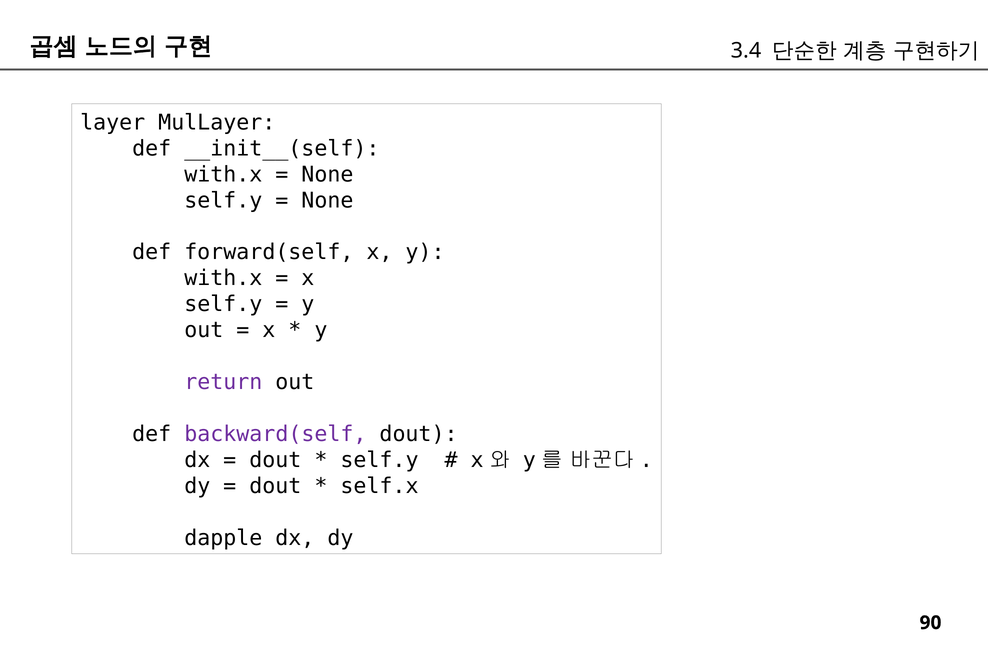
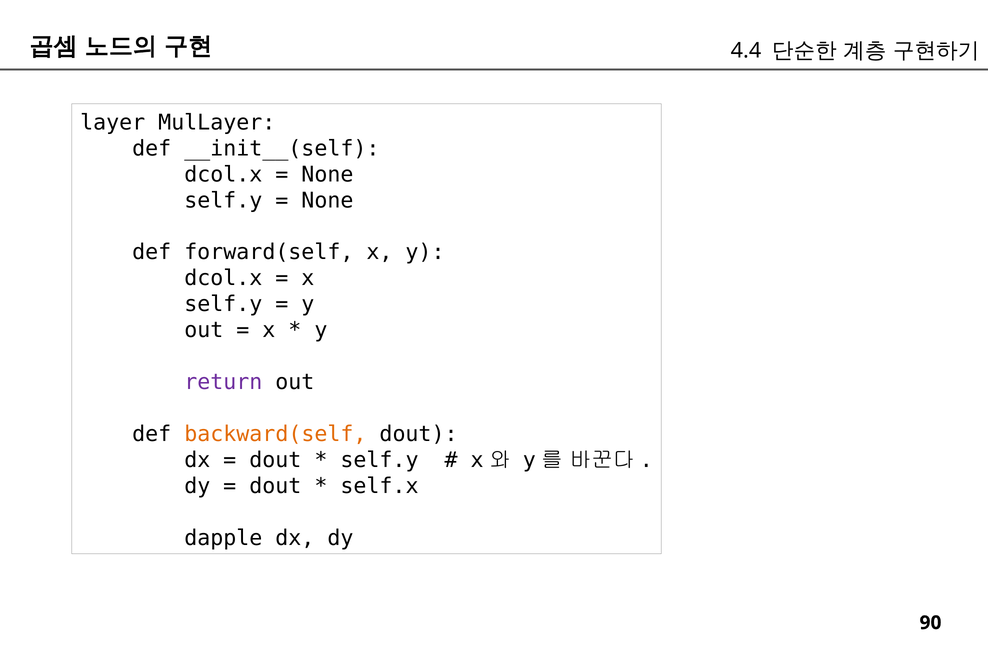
3.4: 3.4 -> 4.4 (746, 51)
with.x: with.x -> dcol.x (223, 174)
with.x: with.x -> dcol.x (223, 278)
backward(self colour: purple -> orange (275, 434)
